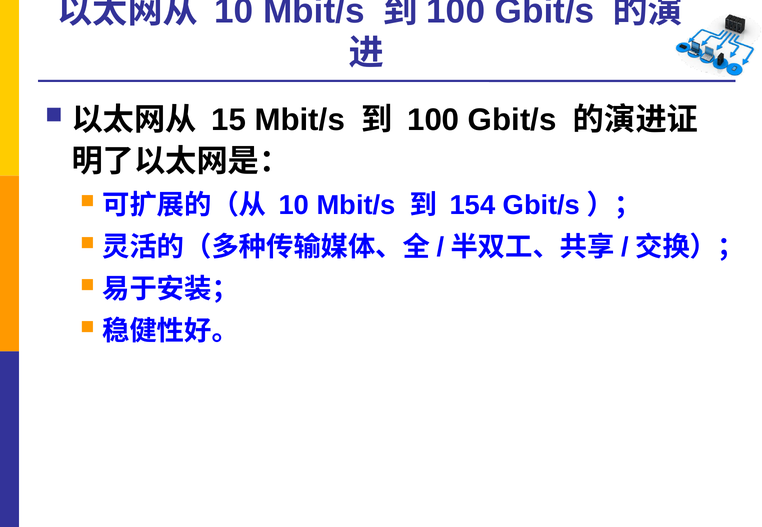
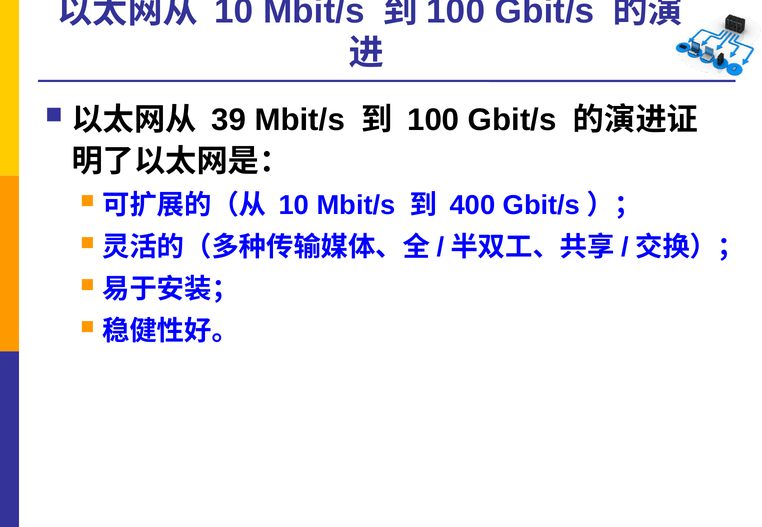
15: 15 -> 39 (229, 120)
154: 154 -> 400 (473, 206)
